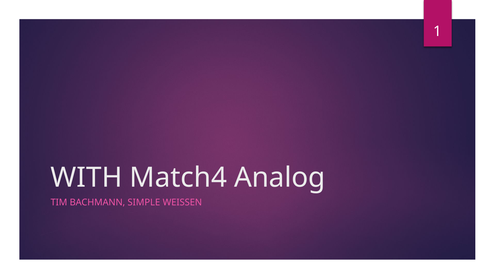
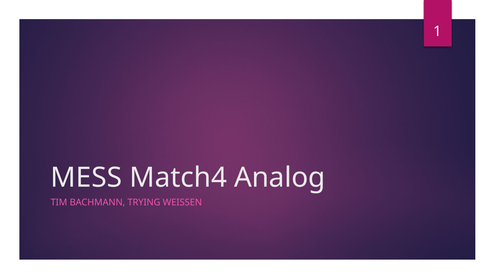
WITH: WITH -> MESS (86, 177)
SIMPLE: SIMPLE -> TRYING (144, 202)
